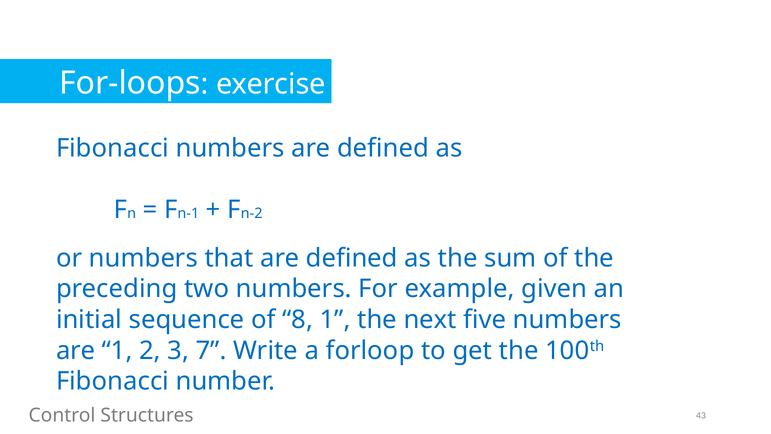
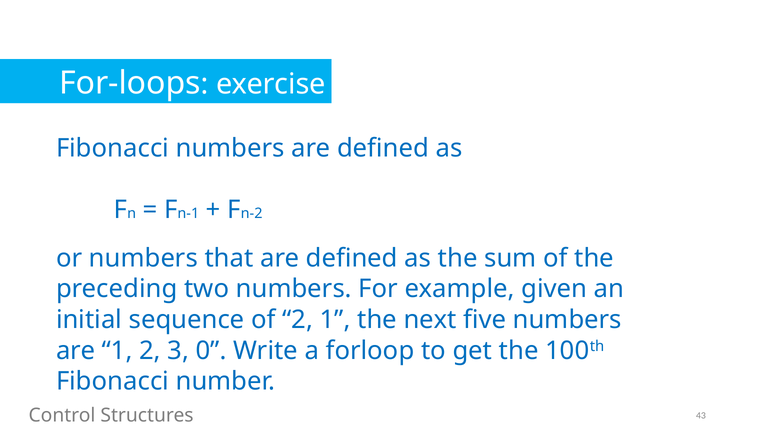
of 8: 8 -> 2 (298, 320)
7: 7 -> 0 (211, 350)
